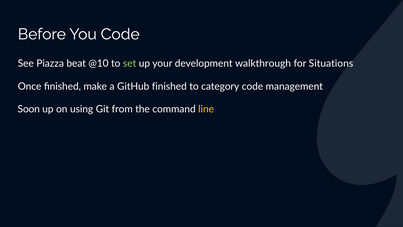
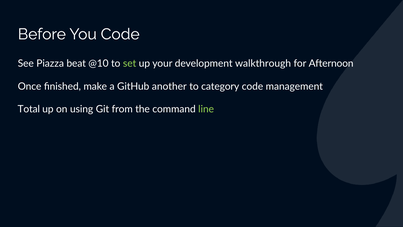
Situations: Situations -> Afternoon (331, 63)
GitHub finished: finished -> another (169, 86)
Soon: Soon -> Total (29, 109)
line colour: yellow -> light green (206, 109)
